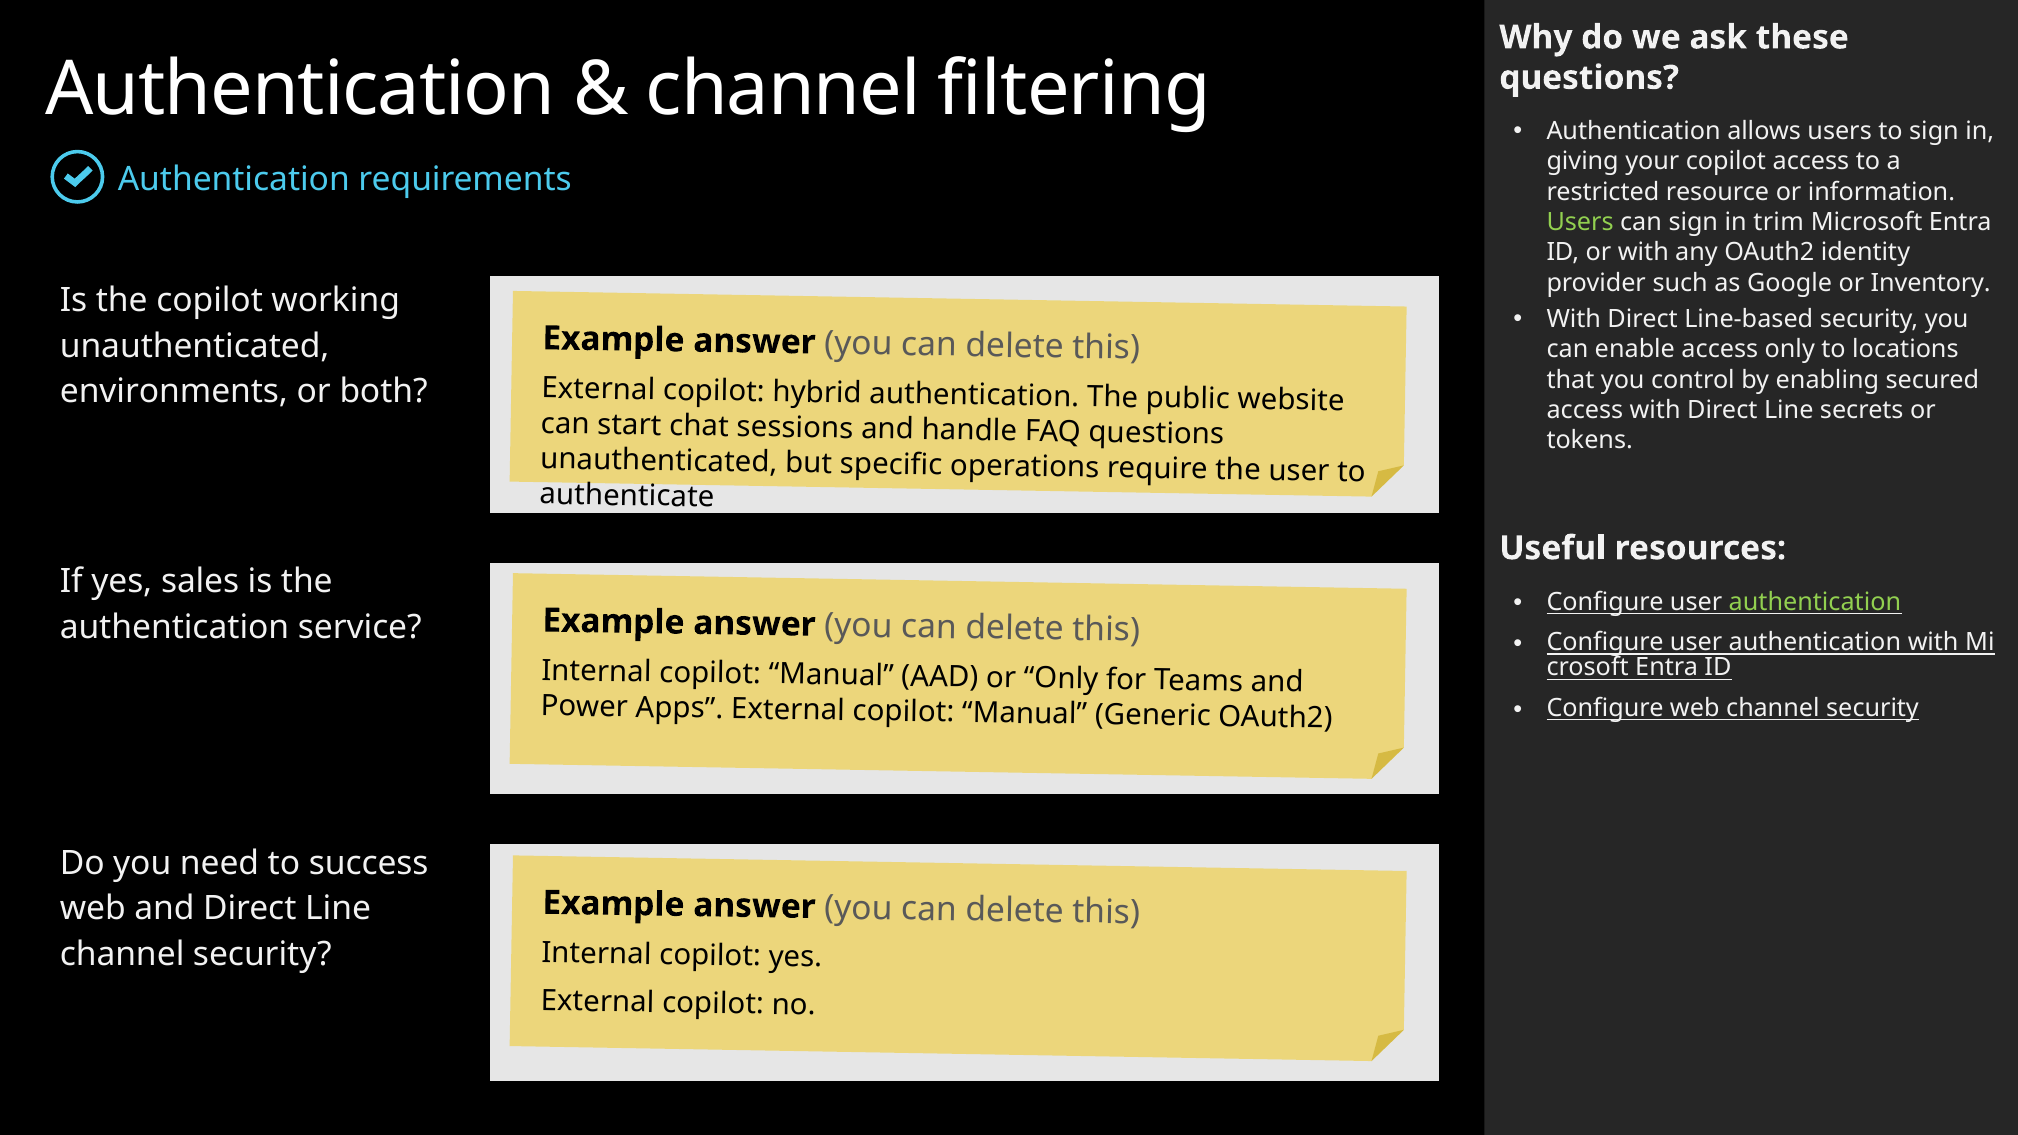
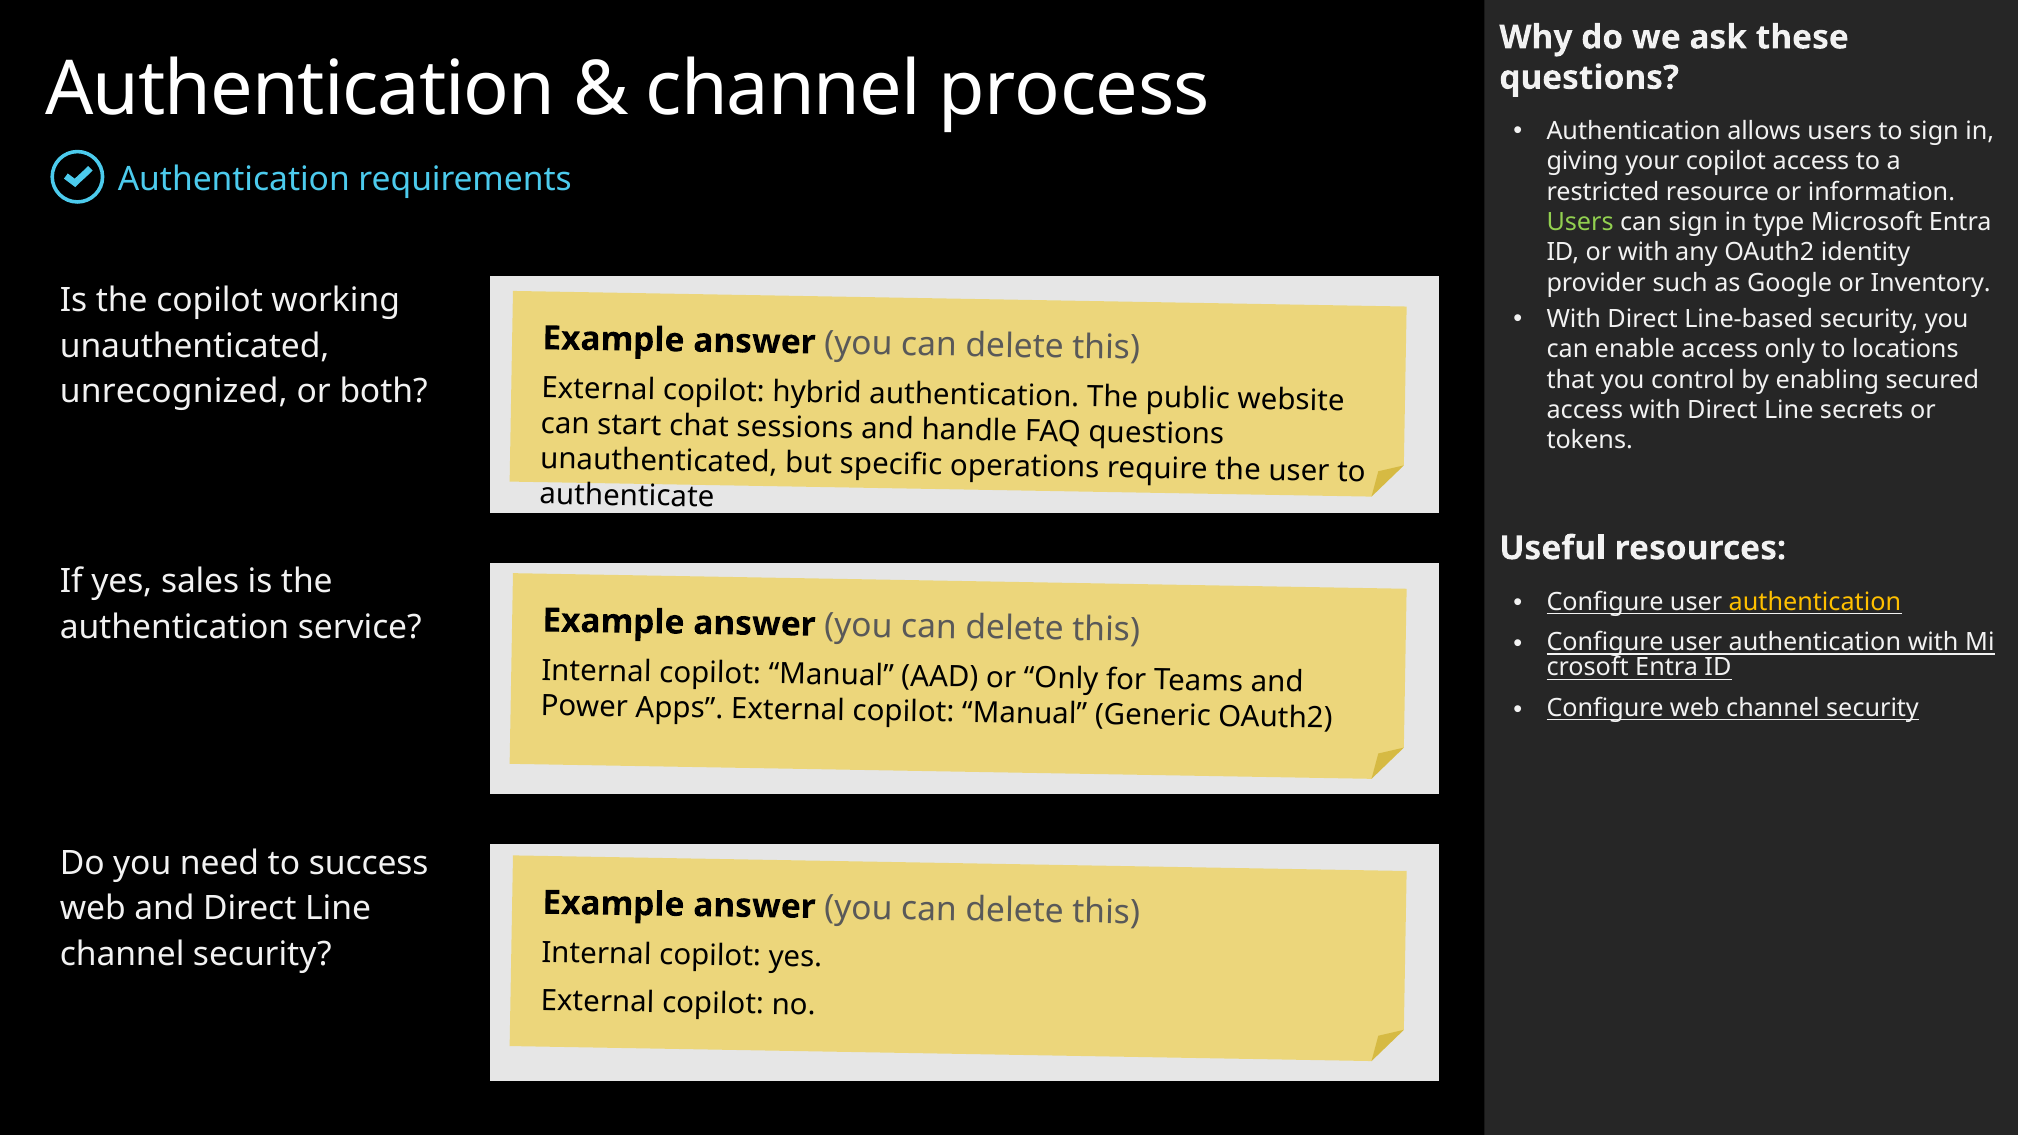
filtering: filtering -> process (1074, 90)
trim: trim -> type (1779, 222)
environments: environments -> unrecognized (174, 392)
authentication colour: light green -> yellow (1815, 602)
